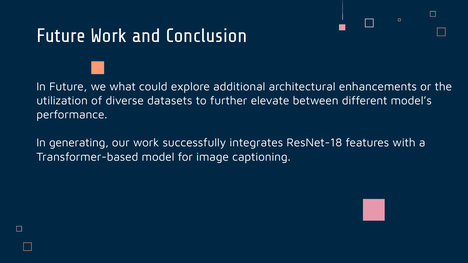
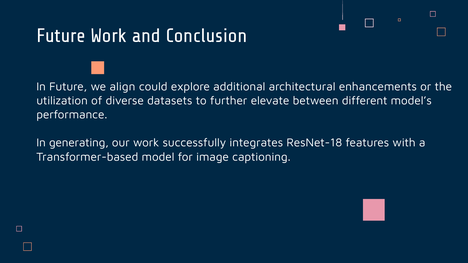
what: what -> align (122, 87)
